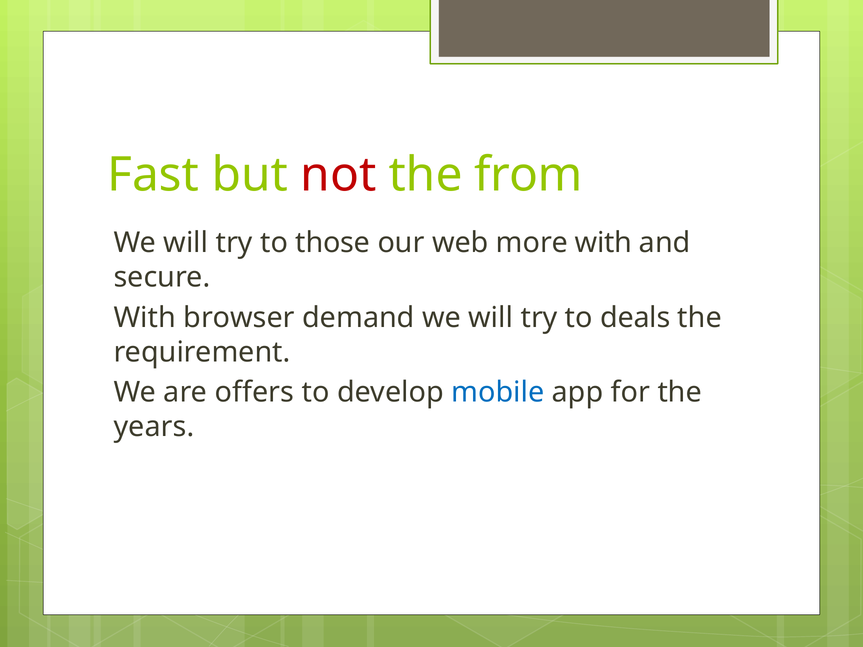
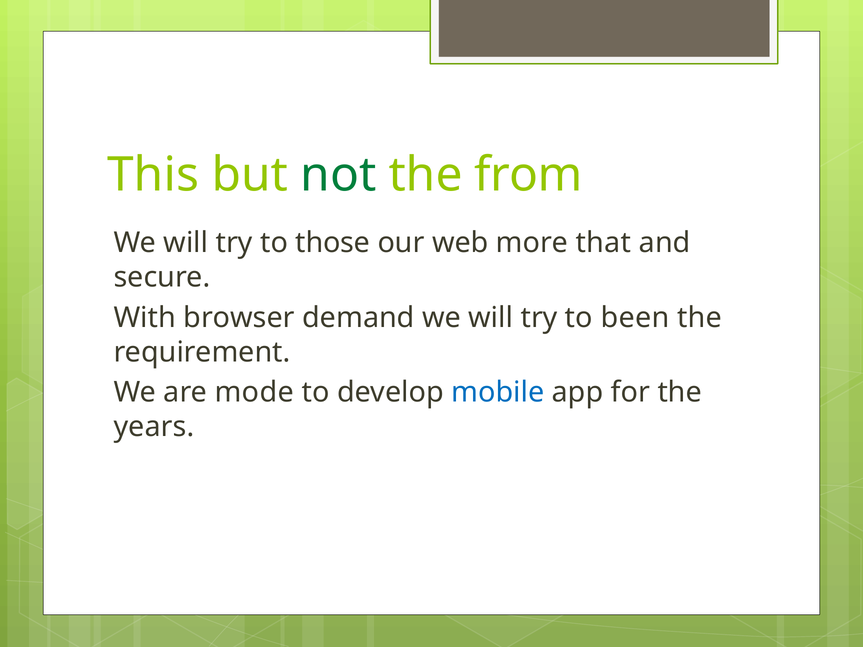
Fast: Fast -> This (153, 175)
not colour: red -> green (338, 175)
more with: with -> that (603, 243)
deals: deals -> been (635, 318)
offers: offers -> mode (254, 392)
